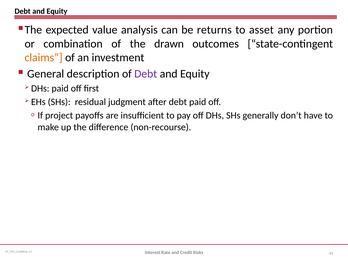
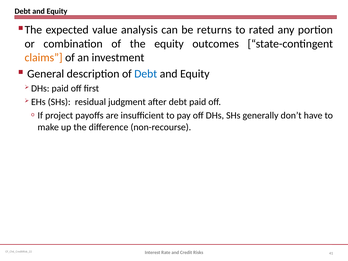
asset: asset -> rated (261, 30)
the drawn: drawn -> equity (169, 44)
Debt colour: purple -> blue (146, 74)
